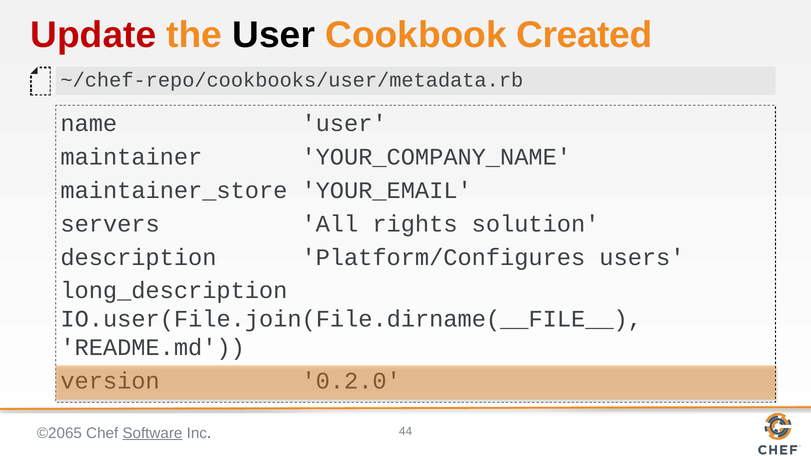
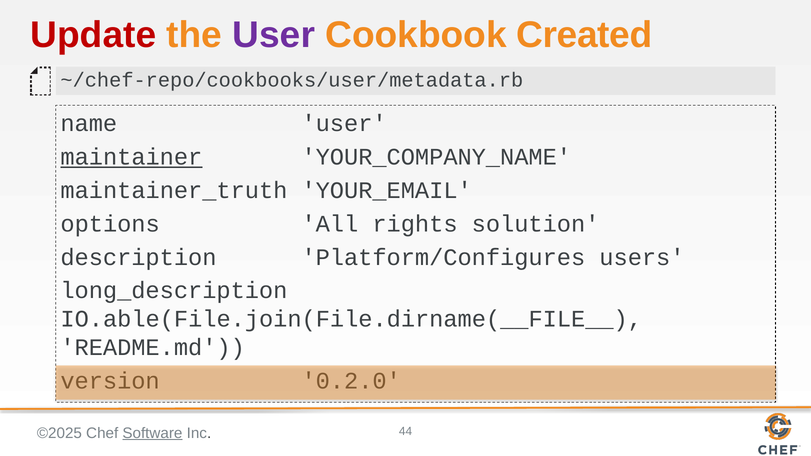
User colour: black -> purple (274, 35)
maintainer underline: none -> present (131, 157)
maintainer_store: maintainer_store -> maintainer_truth (174, 190)
servers: servers -> options (110, 224)
IO.user(File.join(File.dirname(__FILE__: IO.user(File.join(File.dirname(__FILE__ -> IO.able(File.join(File.dirname(__FILE__ (351, 319)
©2065: ©2065 -> ©2025 (59, 433)
